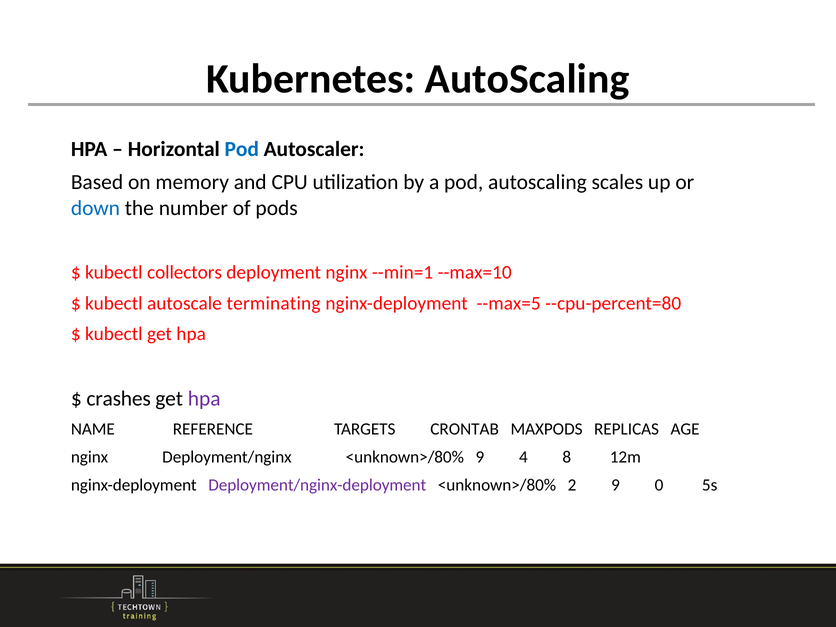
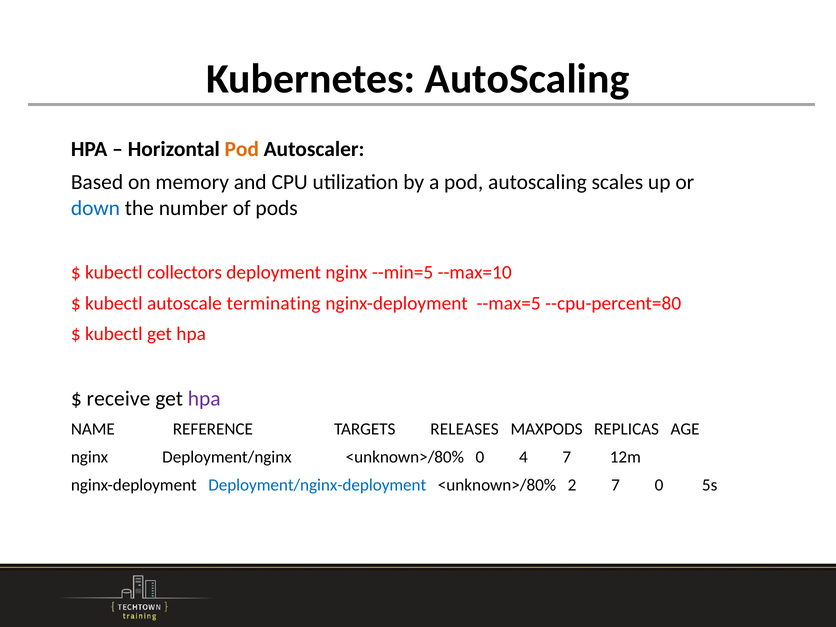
Pod colour: blue -> orange (242, 149)
--min=1: --min=1 -> --min=5 (403, 273)
crashes: crashes -> receive (118, 399)
CRONTAB: CRONTAB -> RELEASES (465, 429)
<unknown>/80% 9: 9 -> 0 (480, 457)
4 8: 8 -> 7 (567, 457)
Deployment/nginx-deployment colour: purple -> blue (317, 485)
2 9: 9 -> 7 (615, 485)
